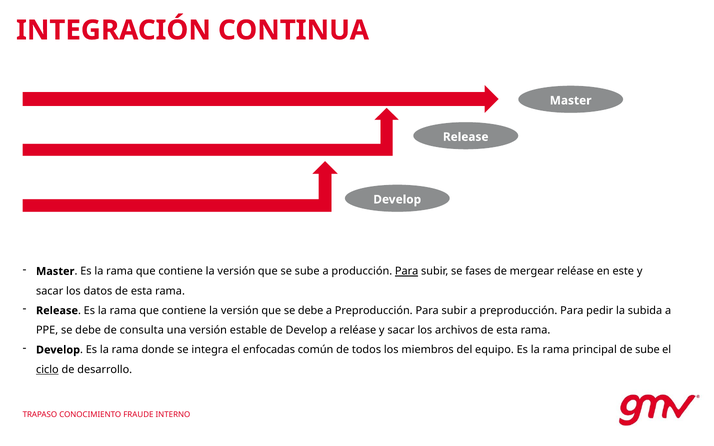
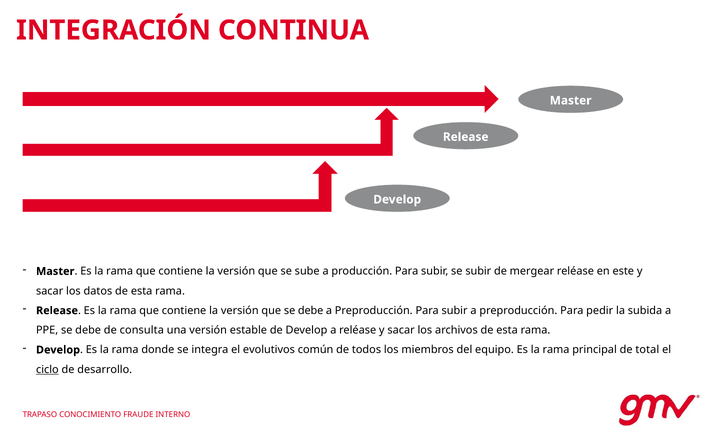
Para underline: present -> none (407, 271)
se fases: fases -> subir (478, 271)
enfocadas: enfocadas -> evolutivos (269, 350)
de sube: sube -> total (647, 350)
